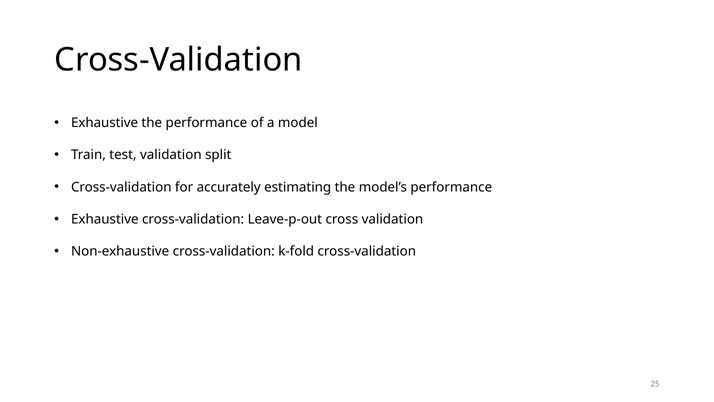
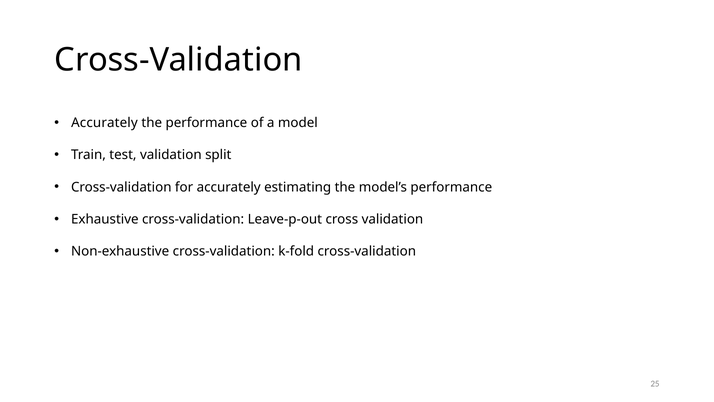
Exhaustive: Exhaustive -> Accurately (104, 123)
